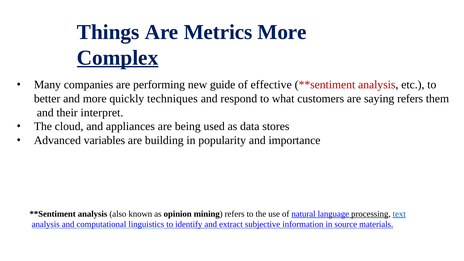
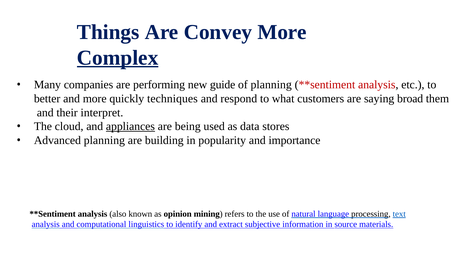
Metrics: Metrics -> Convey (218, 32)
of effective: effective -> planning (271, 85)
saying refers: refers -> broad (410, 99)
appliances underline: none -> present (130, 126)
Advanced variables: variables -> planning (104, 140)
